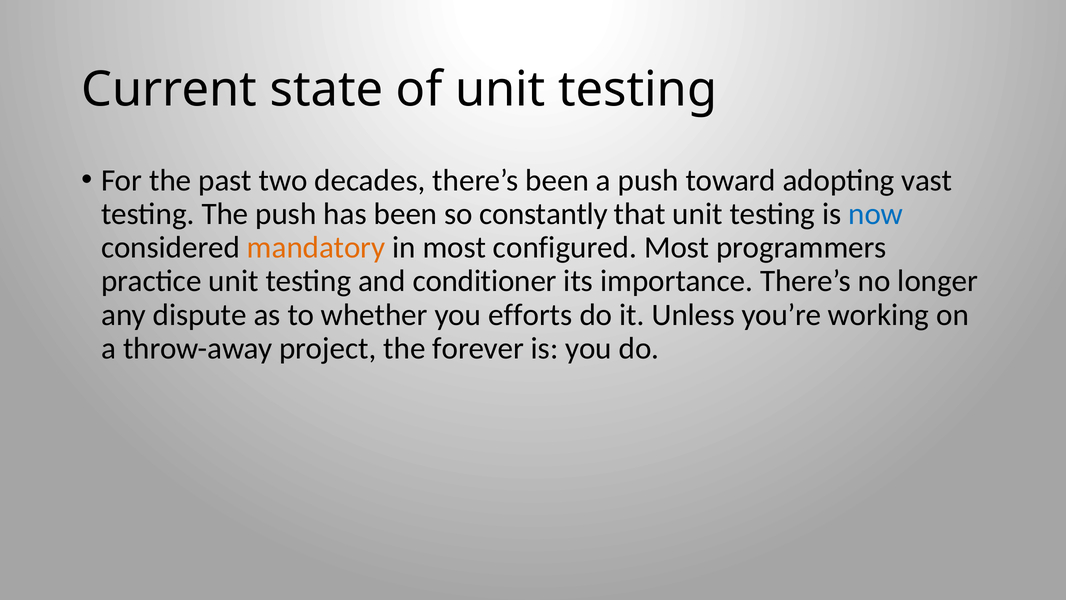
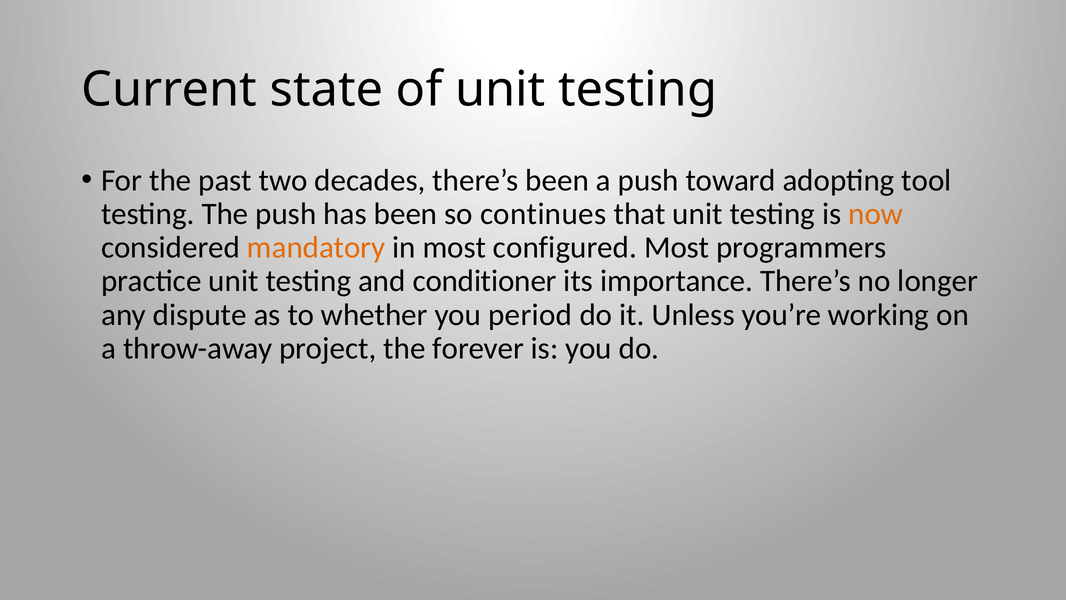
vast: vast -> tool (927, 180)
constantly: constantly -> continues (543, 214)
now colour: blue -> orange (876, 214)
efforts: efforts -> period (530, 315)
